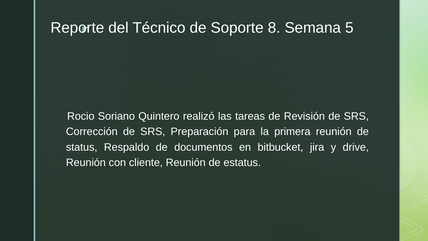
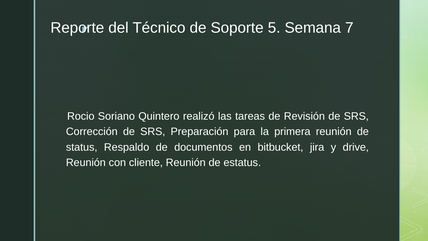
8: 8 -> 5 (274, 28)
5: 5 -> 7 (349, 28)
